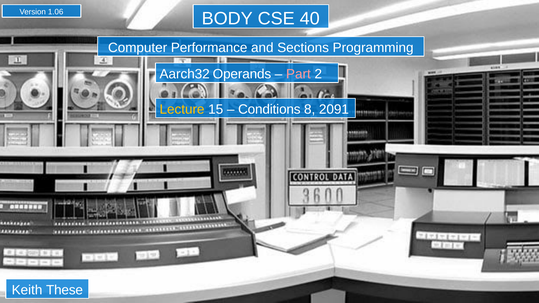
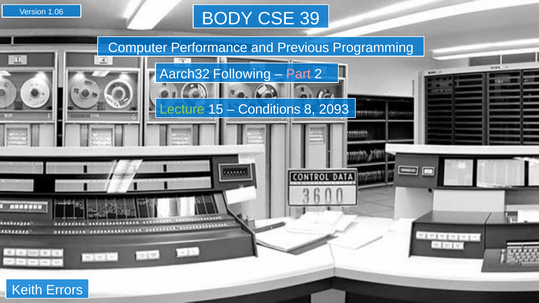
40: 40 -> 39 (310, 19)
Sections: Sections -> Previous (303, 48)
Operands: Operands -> Following (242, 74)
Lecture colour: yellow -> light green (182, 109)
2091: 2091 -> 2093 (334, 109)
These: These -> Errors (64, 290)
